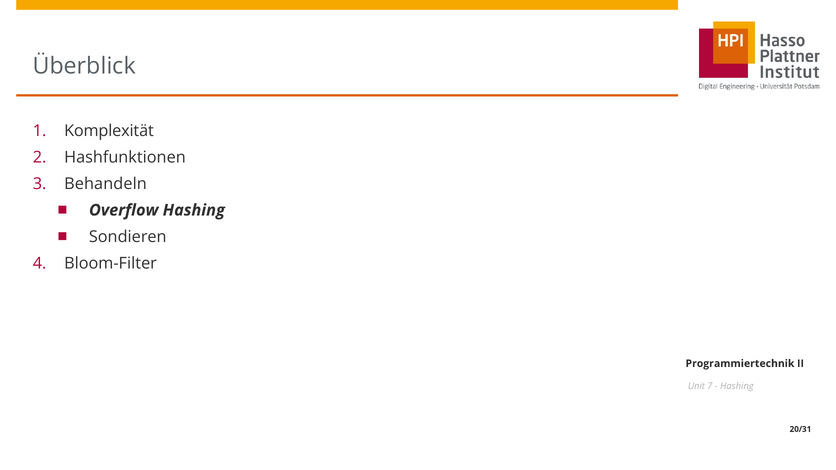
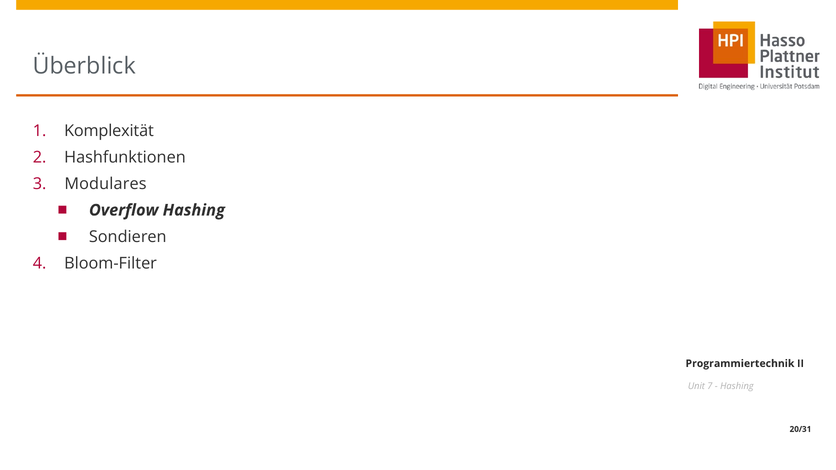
Behandeln: Behandeln -> Modulares (105, 184)
